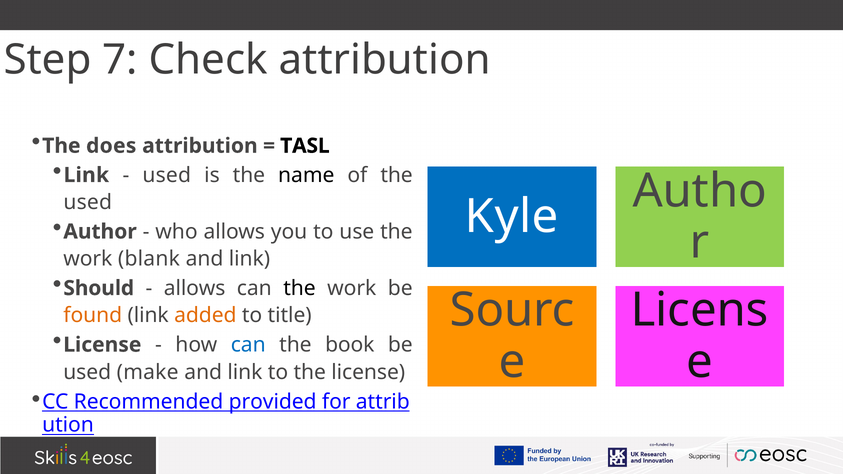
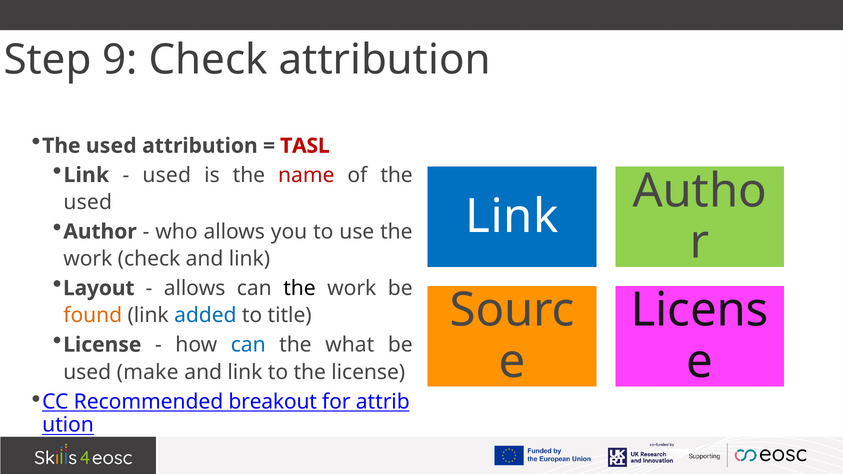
7: 7 -> 9 (120, 60)
does: does -> used (111, 146)
TASL colour: black -> red (305, 146)
name colour: black -> red (306, 175)
Kyle: Kyle -> Link (512, 217)
work blank: blank -> check (149, 259)
Should: Should -> Layout (99, 288)
added colour: orange -> blue (205, 316)
book: book -> what (350, 345)
provided: provided -> breakout (273, 402)
